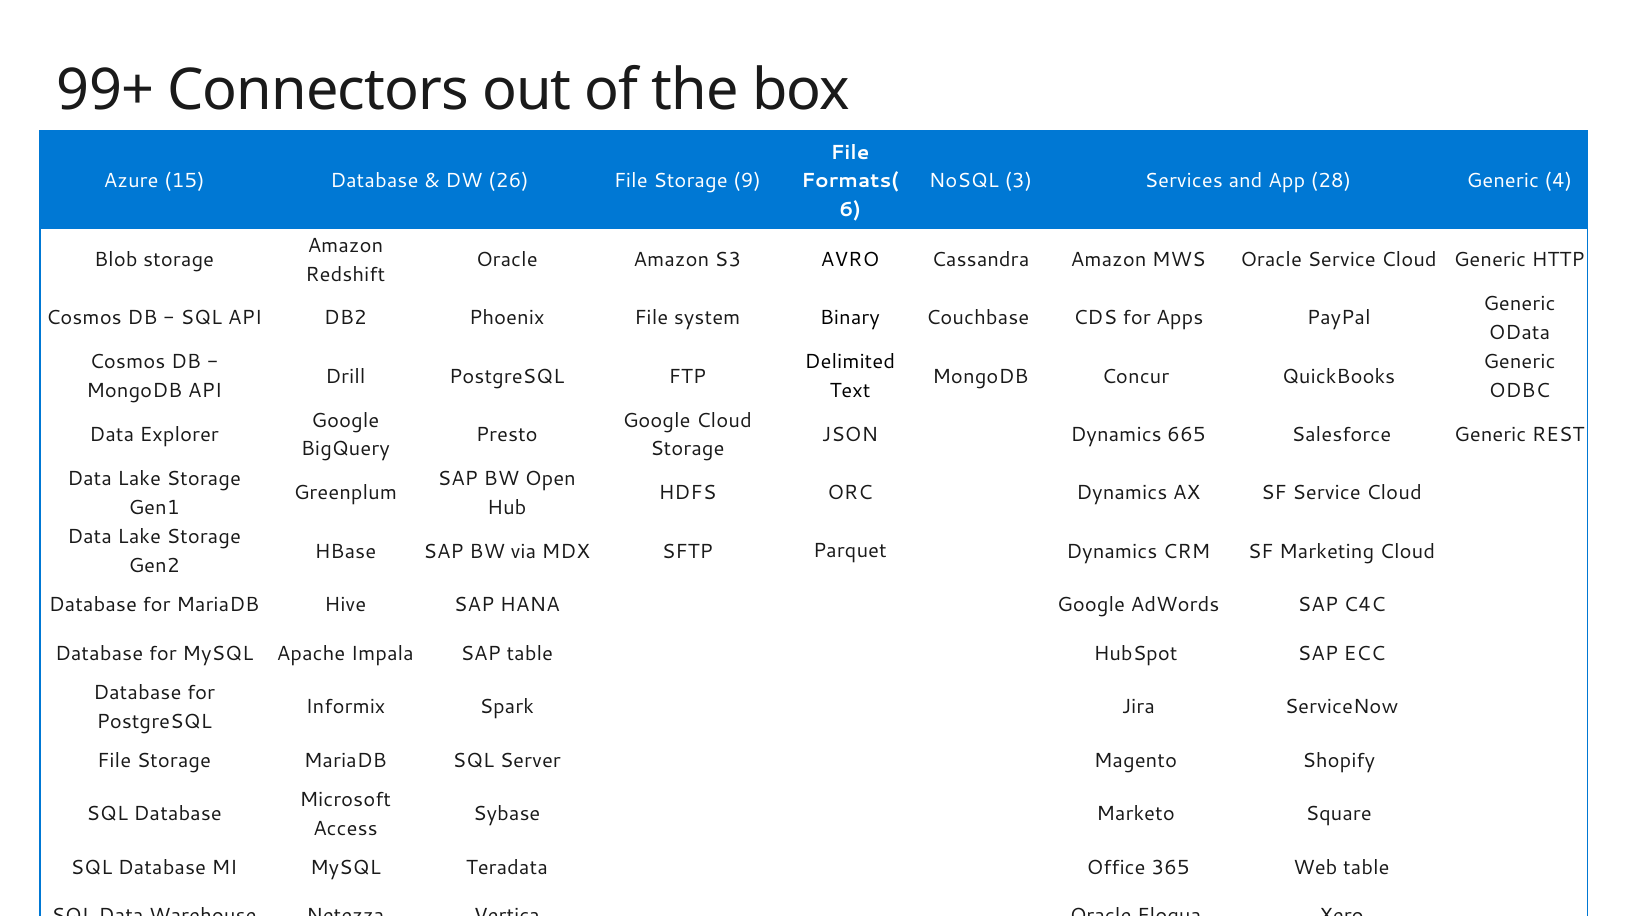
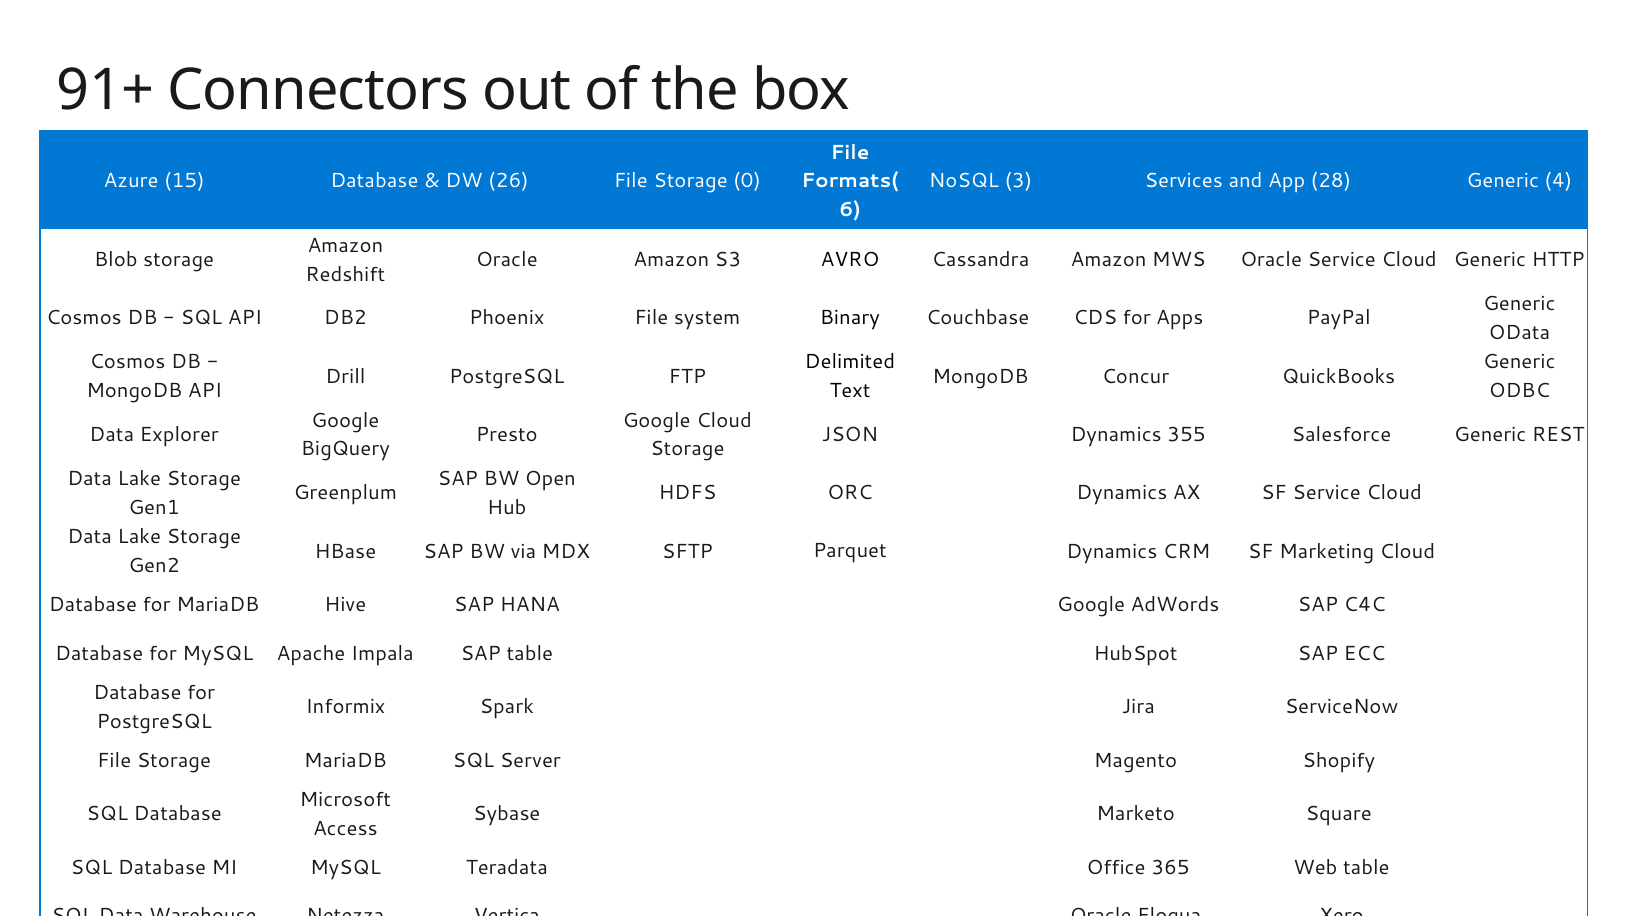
99+: 99+ -> 91+ (106, 90)
9: 9 -> 0 (747, 181)
665: 665 -> 355 (1187, 435)
